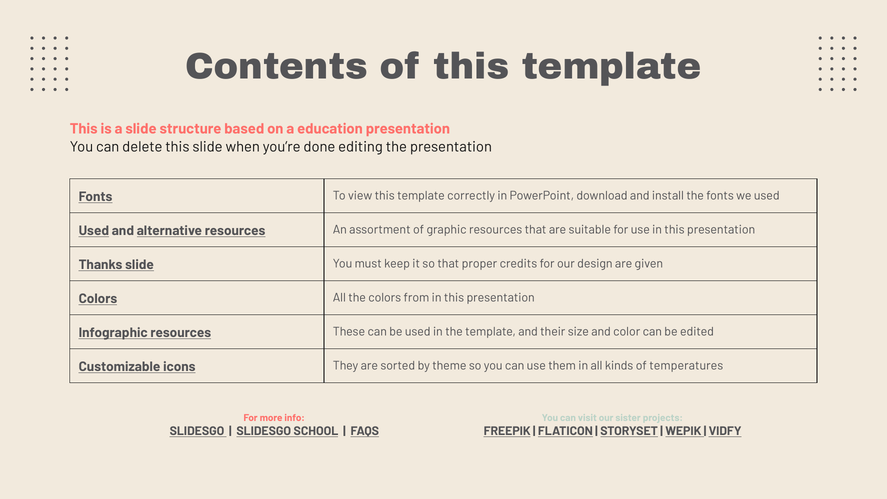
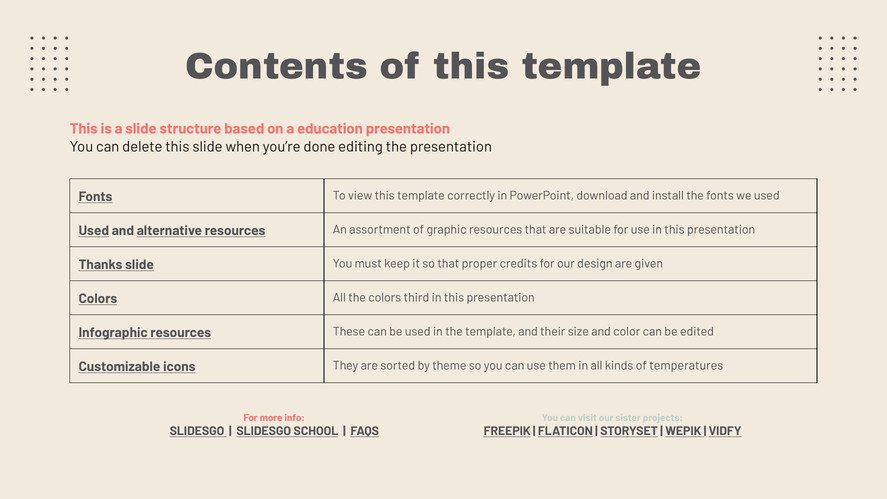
from: from -> third (416, 298)
